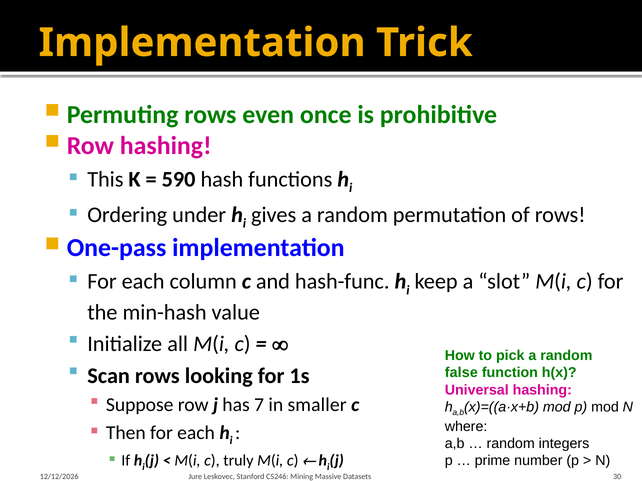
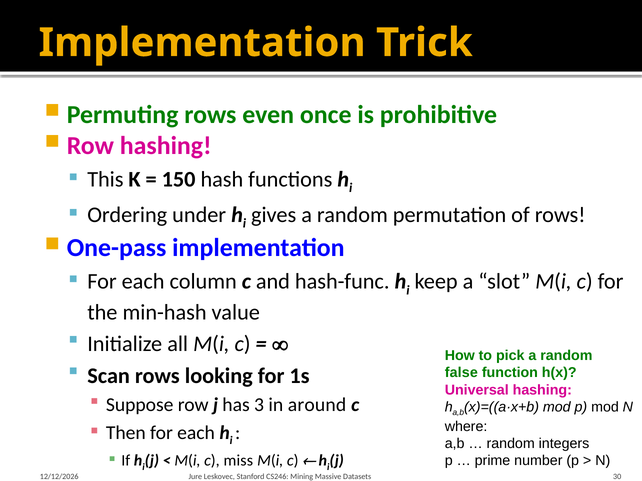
590: 590 -> 150 (179, 179)
7: 7 -> 3 (259, 405)
smaller: smaller -> around (317, 405)
truly: truly -> miss (238, 461)
